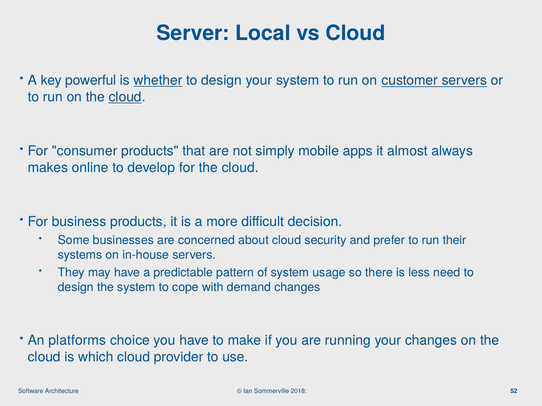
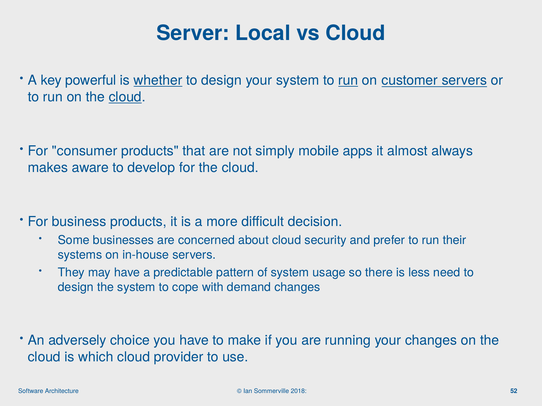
run underline: none -> present (348, 80)
online: online -> aware (90, 168)
platforms: platforms -> adversely (77, 341)
